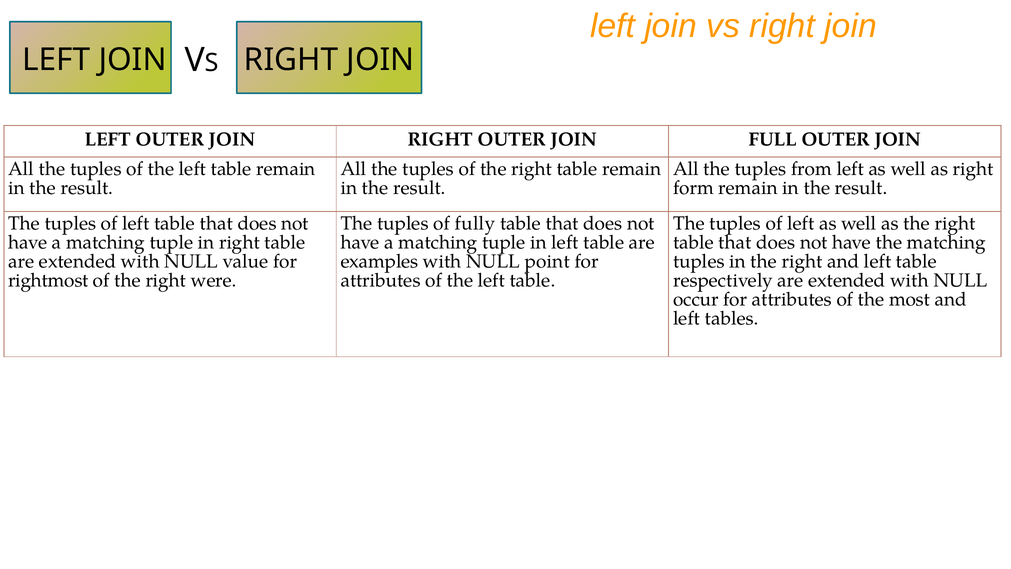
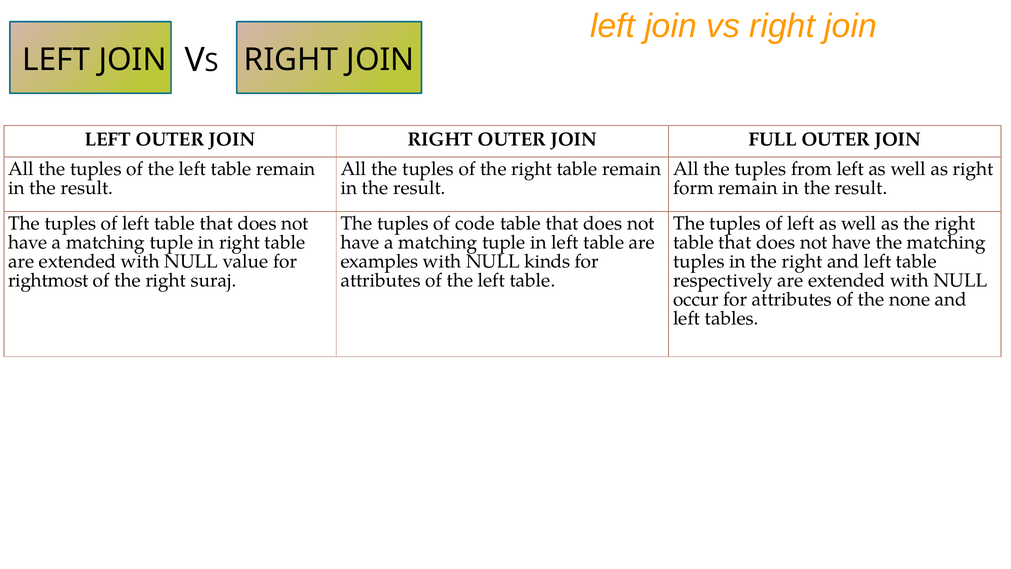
fully: fully -> code (475, 223)
point: point -> kinds (547, 261)
were: were -> suraj (214, 280)
most: most -> none (910, 299)
